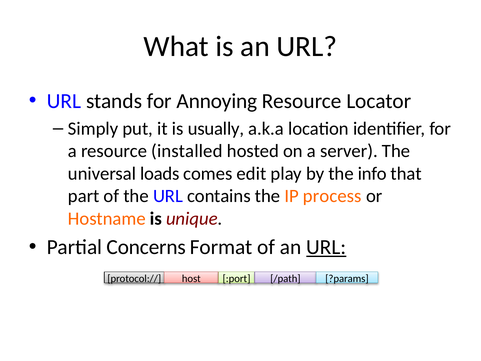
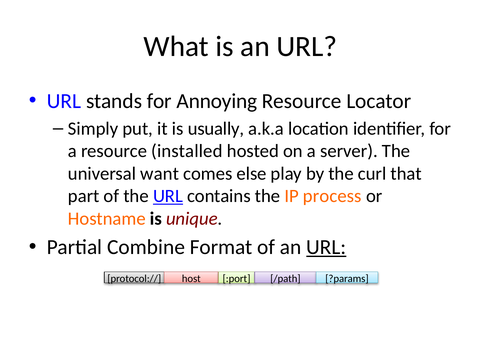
loads: loads -> want (160, 173)
edit: edit -> else (252, 173)
info: info -> curl (372, 173)
URL underline: none -> present (168, 196)
Concerns: Concerns -> Combine (146, 247)
